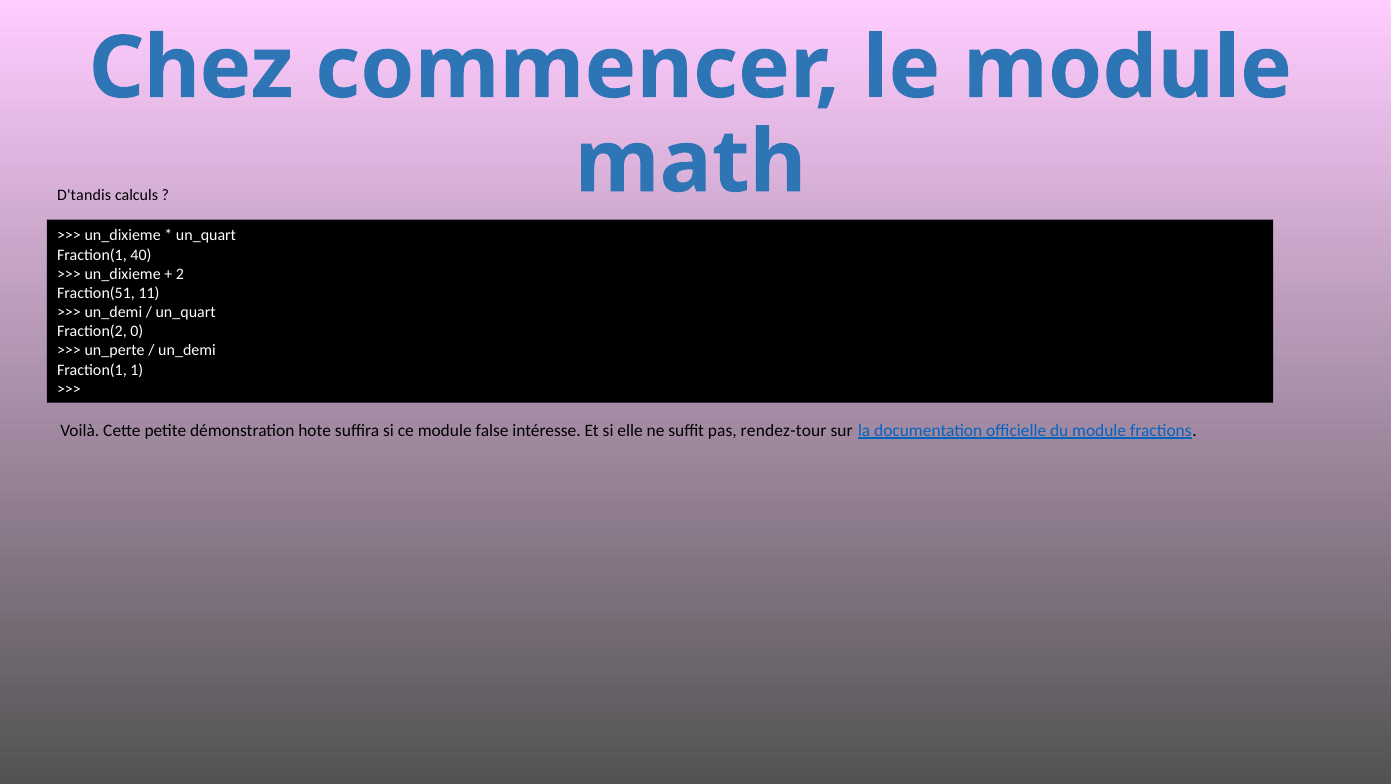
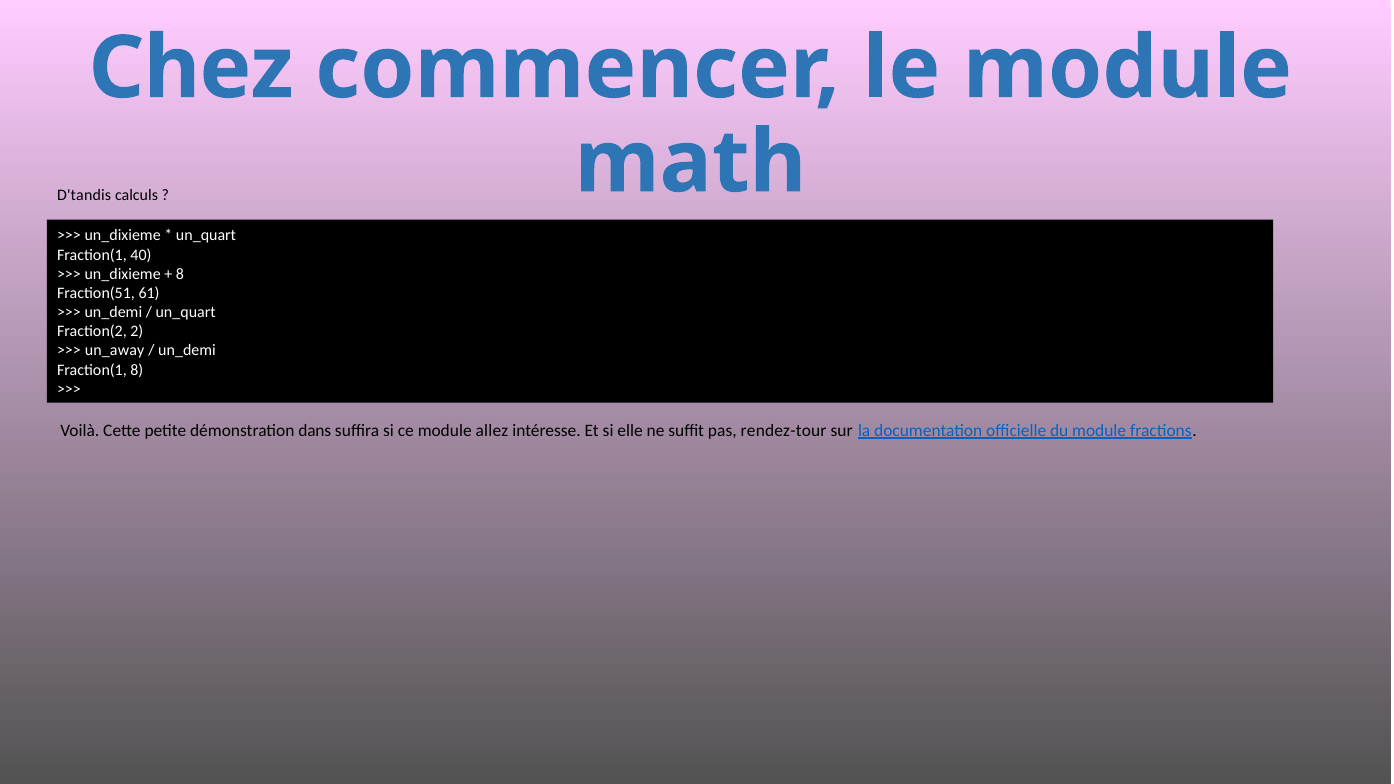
2: 2 -> 8 (180, 274)
11: 11 -> 61 (149, 293)
0: 0 -> 2 (137, 332)
un_perte: un_perte -> un_away (115, 351)
Fraction(1 1: 1 -> 8 (137, 370)
hote: hote -> dans (315, 431)
false: false -> allez (492, 431)
